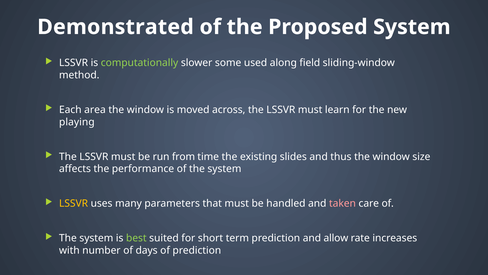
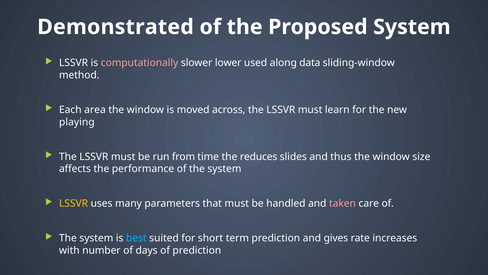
computationally colour: light green -> pink (140, 63)
some: some -> lower (228, 63)
field: field -> data (310, 63)
existing: existing -> reduces (259, 156)
best colour: light green -> light blue (136, 238)
allow: allow -> gives (336, 238)
